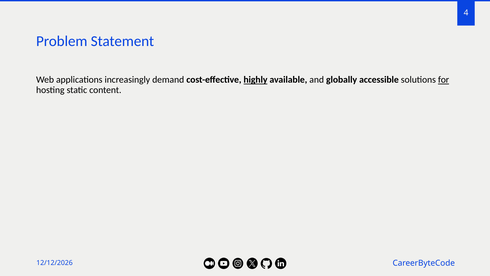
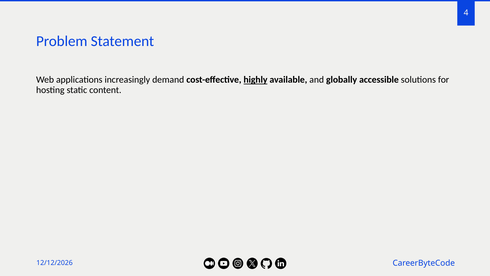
for underline: present -> none (444, 80)
